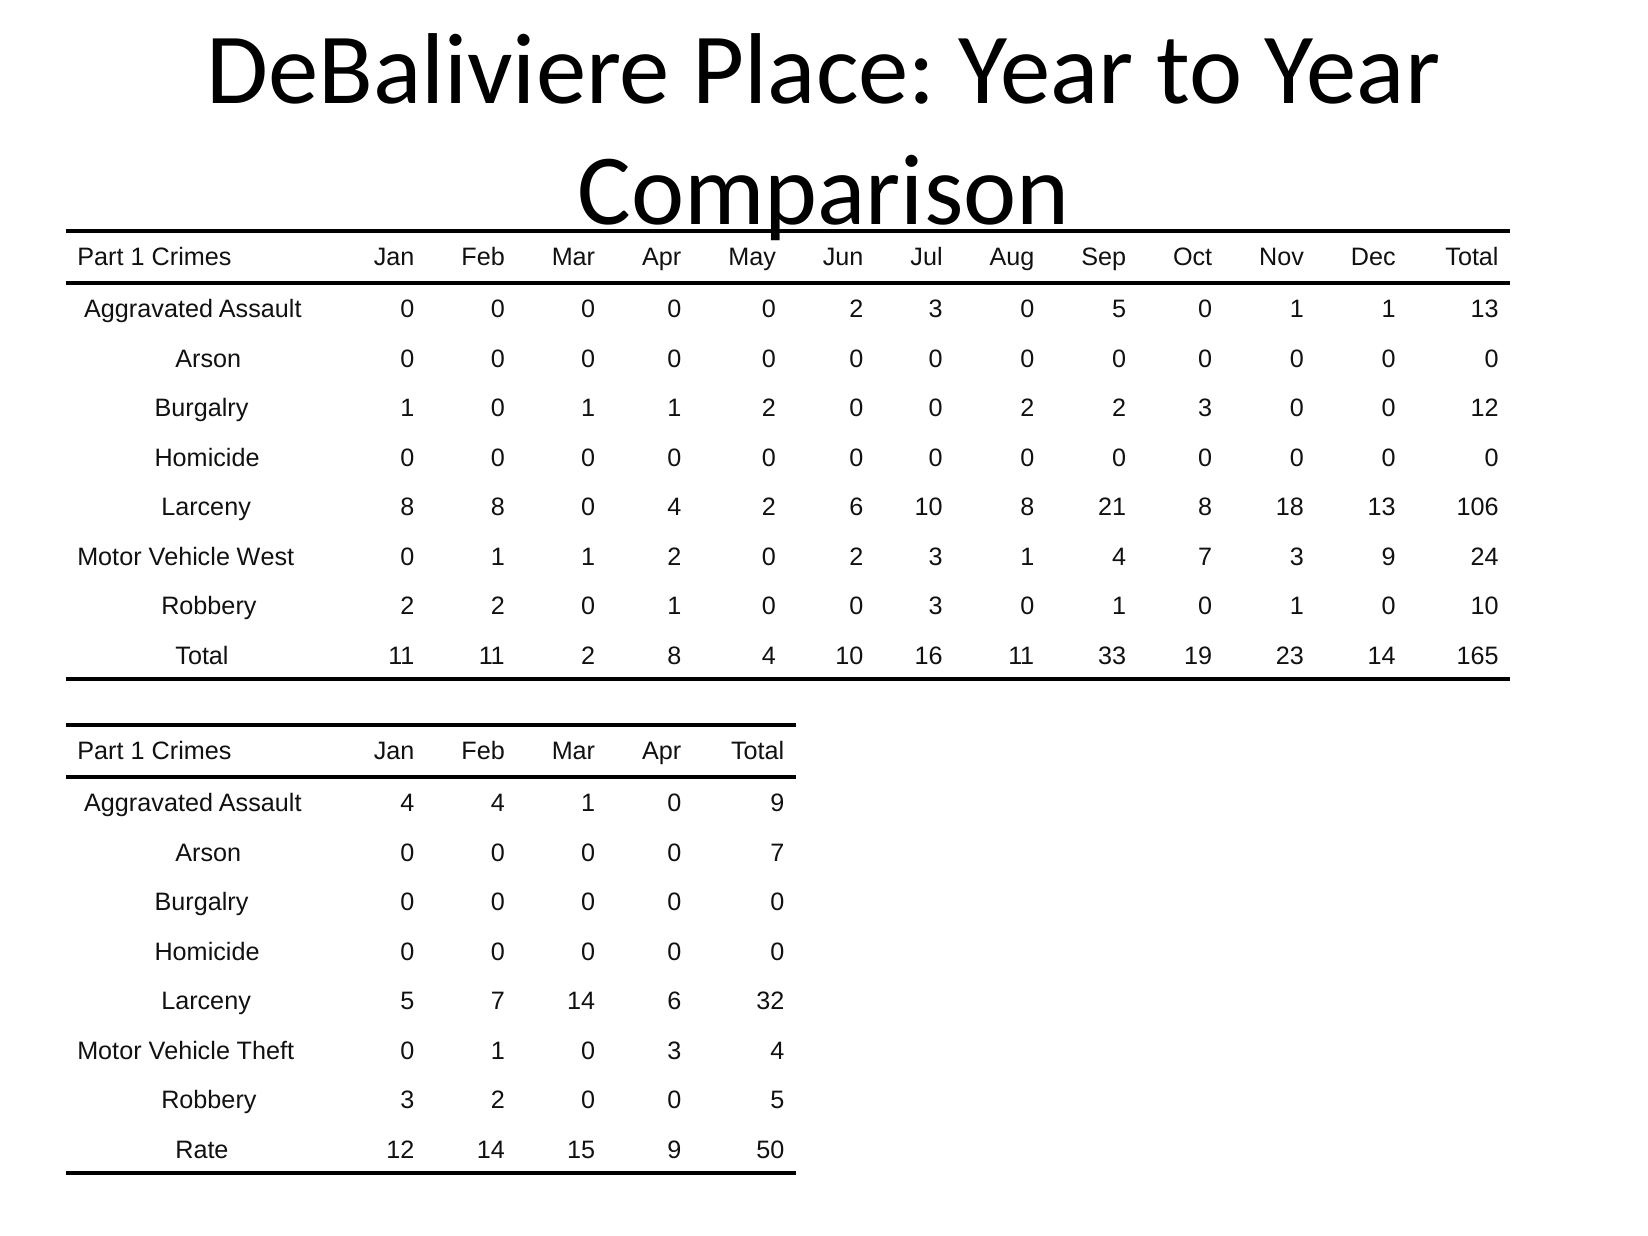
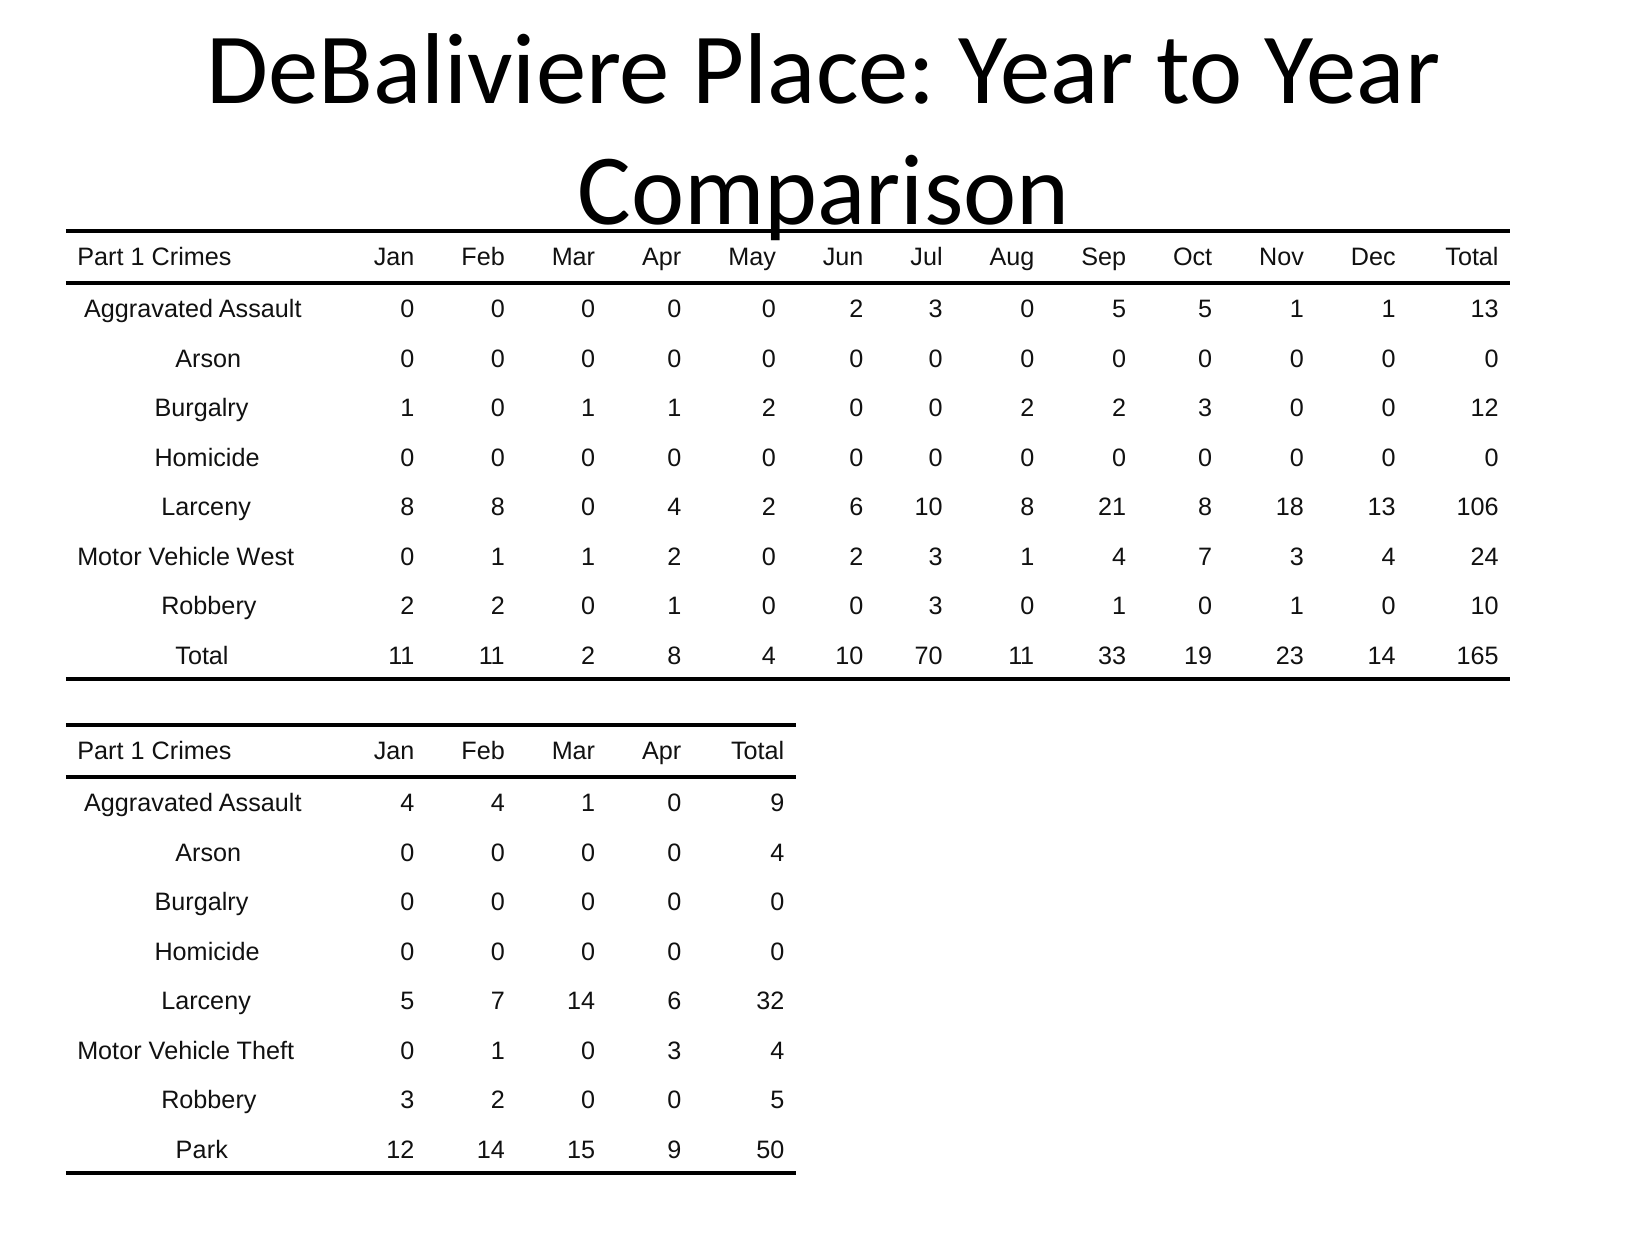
5 0: 0 -> 5 (1205, 309)
7 3 9: 9 -> 4 (1389, 557)
16: 16 -> 70 (929, 656)
0 0 7: 7 -> 4 (777, 853)
Rate: Rate -> Park (202, 1150)
